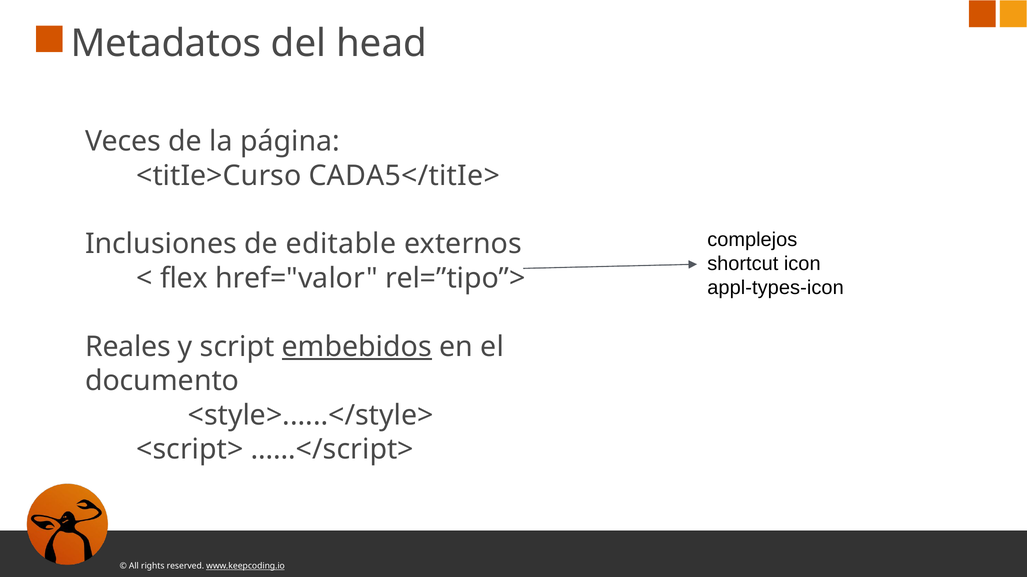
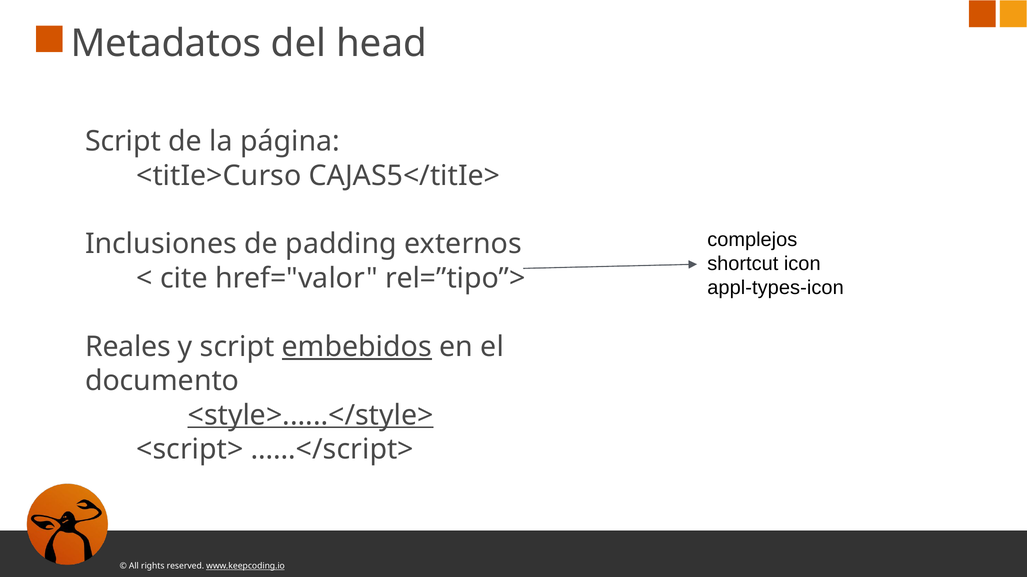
Veces: Veces -> Script (123, 142)
CADA5</titIe>: CADA5</titIe> -> CAJAS5</titIe> (404, 176)
editable: editable -> padding (341, 244)
flex: flex -> cite (184, 279)
<style>......</style> underline: none -> present (311, 416)
